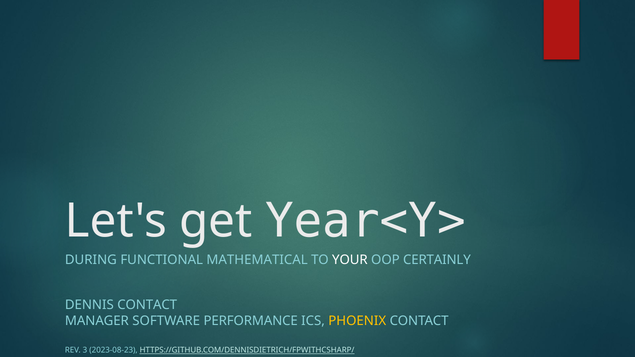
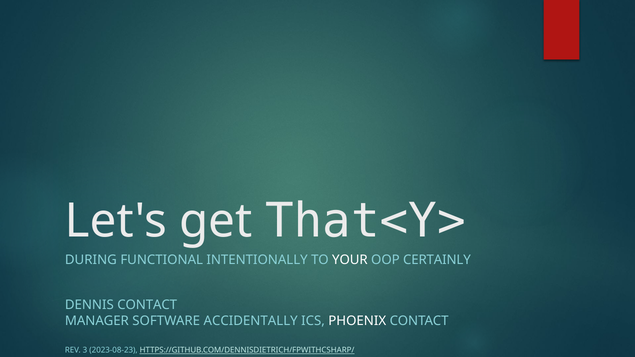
Year<Y>: Year<Y> -> That<Y> (365, 221)
MATHEMATICAL: MATHEMATICAL -> INTENTIONALLY (257, 260)
PERFORMANCE: PERFORMANCE -> ACCIDENTALLY (251, 321)
PHOENIX colour: yellow -> white (357, 321)
